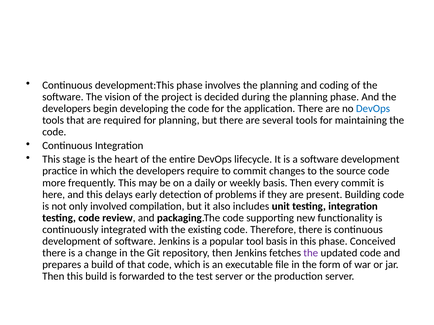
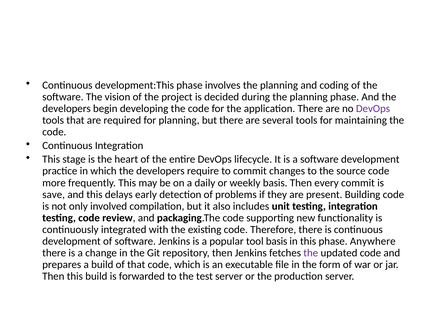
DevOps colour: blue -> purple (373, 109)
here: here -> save (54, 195)
Conceived: Conceived -> Anywhere (373, 242)
